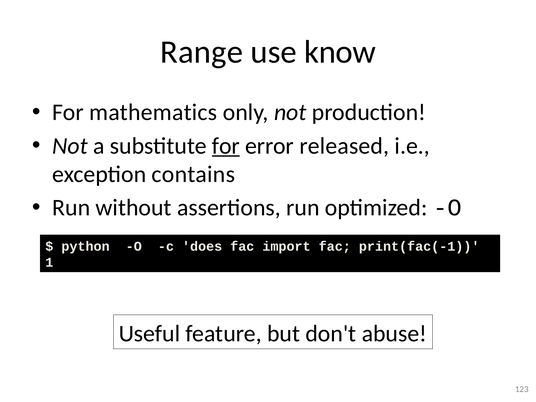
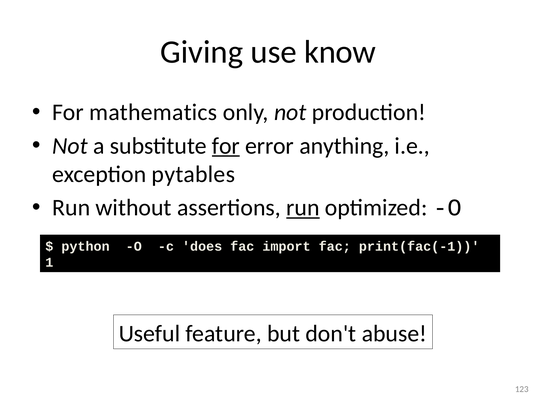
Range: Range -> Giving (202, 52)
released: released -> anything (344, 146)
contains: contains -> pytables (193, 174)
run underline: none -> present (303, 208)
